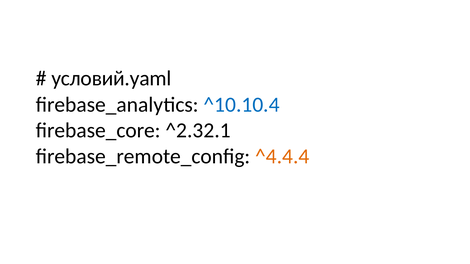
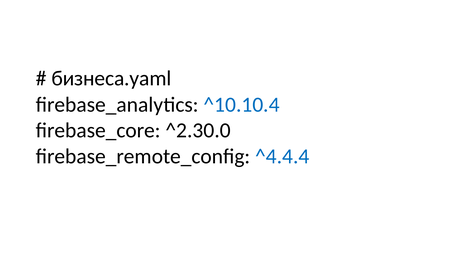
условий.yaml: условий.yaml -> бизнеса.yaml (111, 79)
^2.32.1: ^2.32.1 -> ^2.30.0 (198, 131)
^4.4.4 colour: orange -> blue (282, 157)
